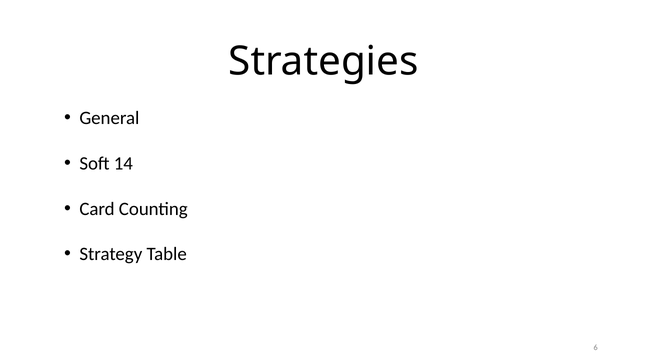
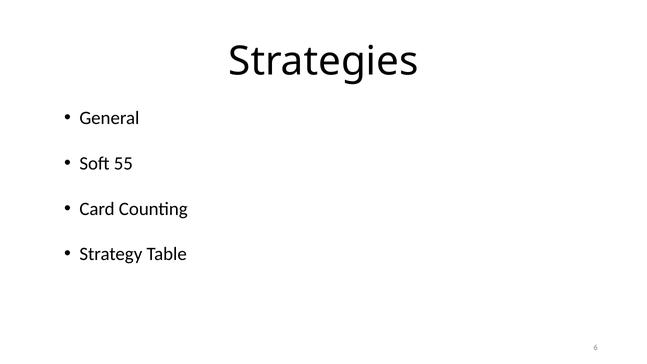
14: 14 -> 55 (123, 164)
